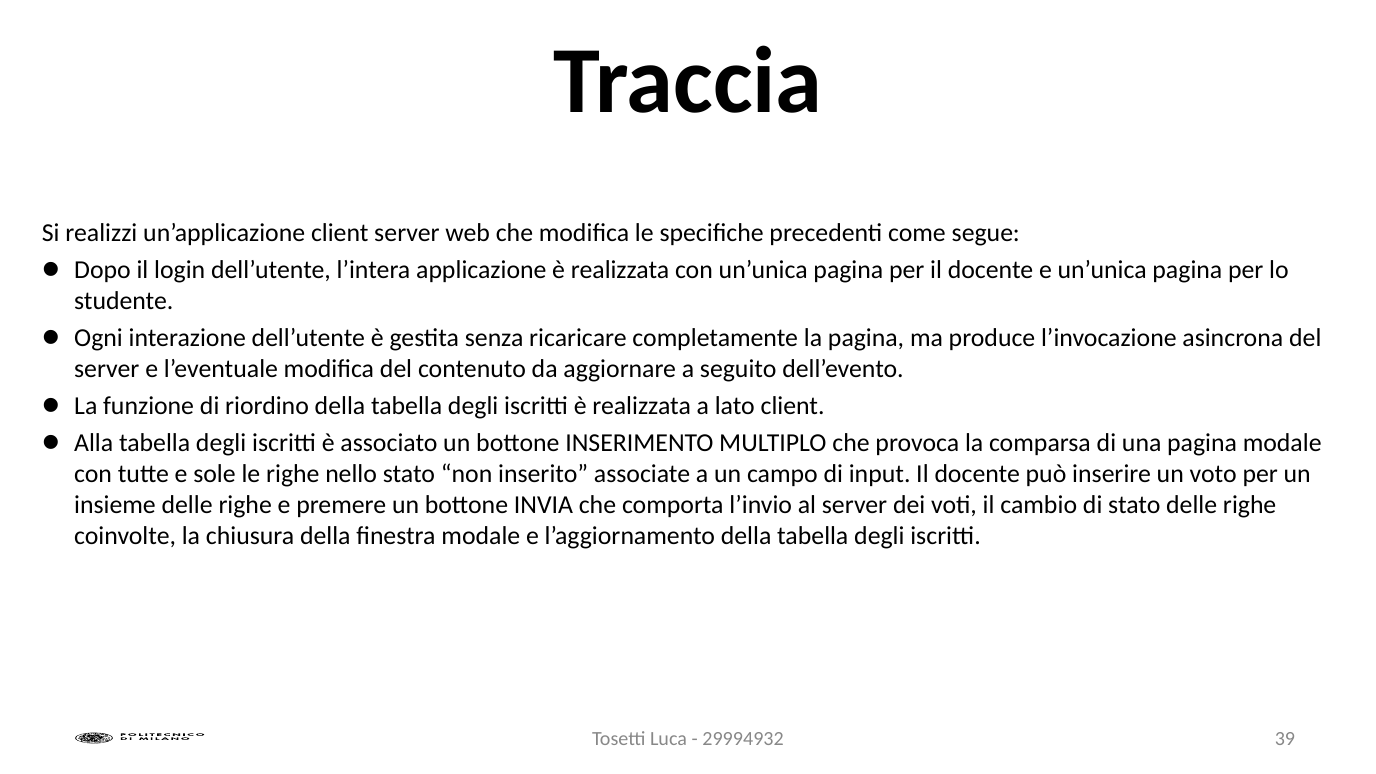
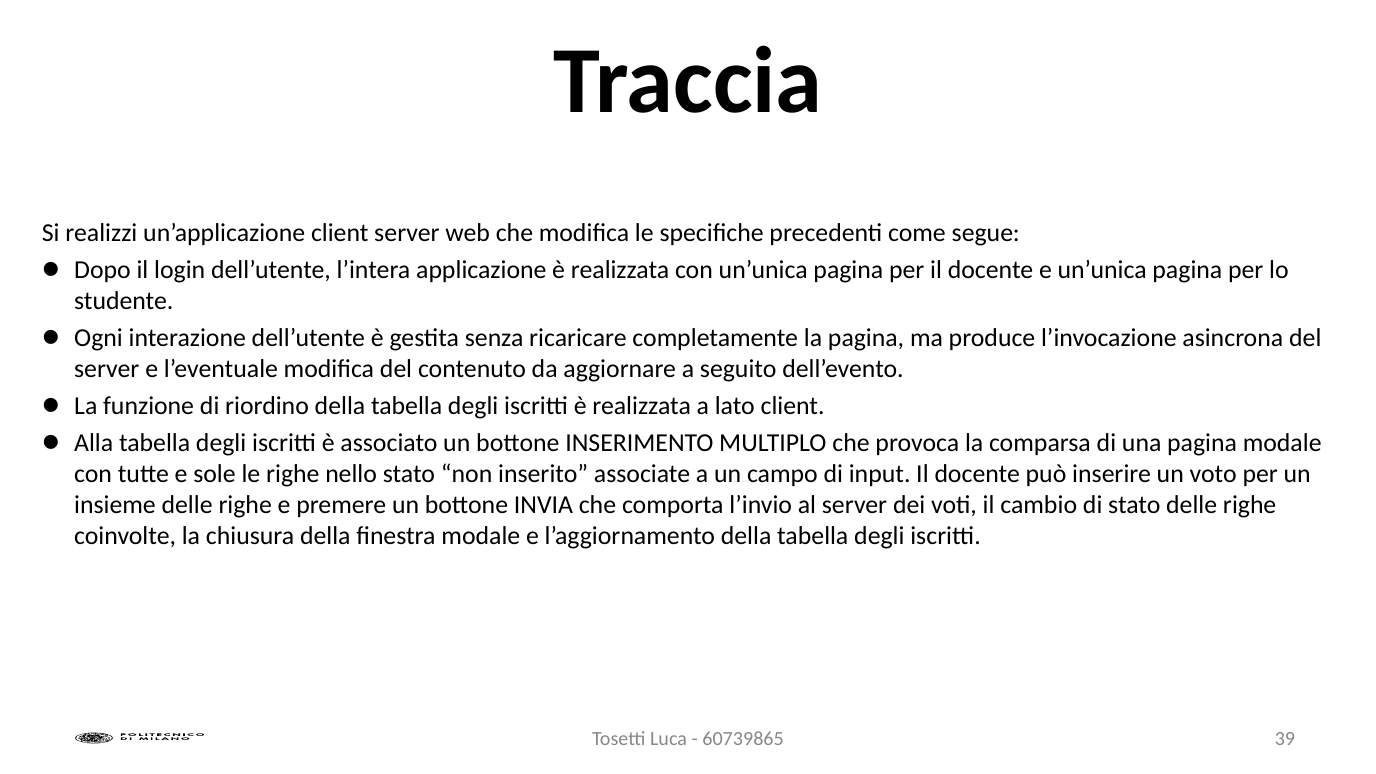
29994932: 29994932 -> 60739865 (743, 739)
